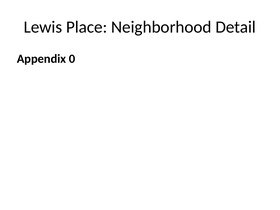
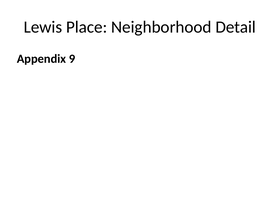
0: 0 -> 9 (72, 59)
